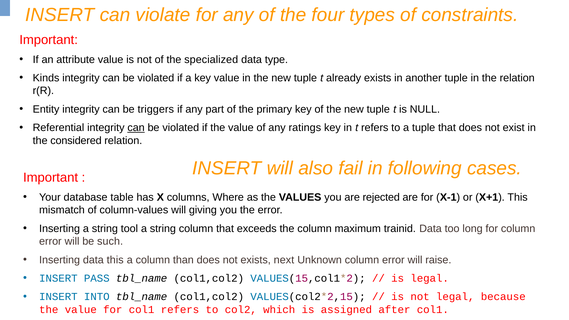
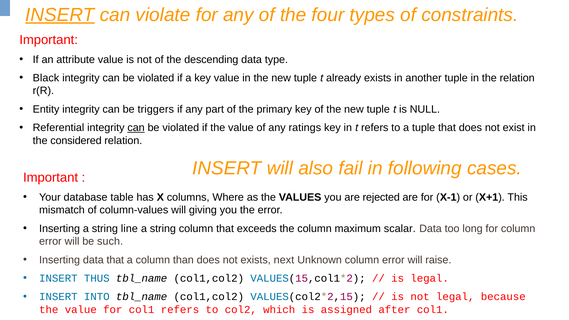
INSERT underline: none -> present (60, 15)
specialized: specialized -> descending (211, 60)
Kinds: Kinds -> Black (46, 78)
tool: tool -> line (129, 229)
trainid: trainid -> scalar (400, 229)
data this: this -> that (115, 260)
PASS: PASS -> THUS (97, 278)
